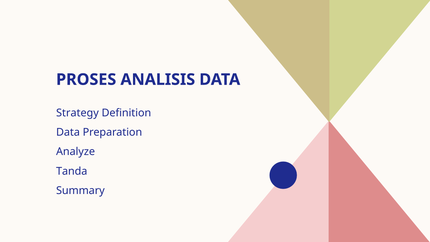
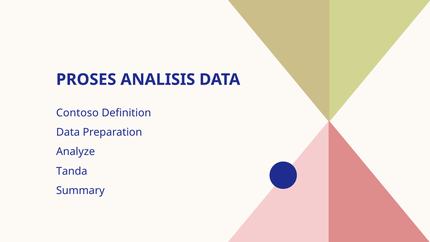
Strategy: Strategy -> Contoso (77, 113)
